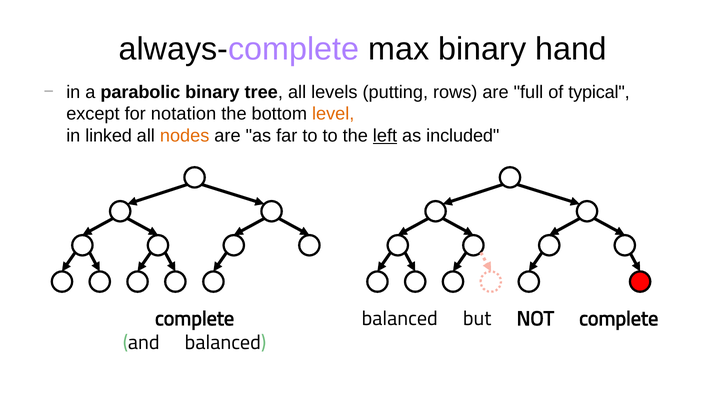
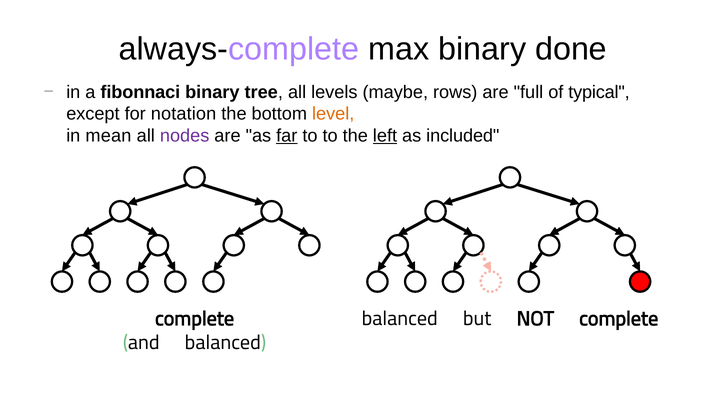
hand: hand -> done (571, 49)
parabolic: parabolic -> fibonnaci (140, 92)
putting: putting -> maybe (395, 92)
linked: linked -> mean (108, 136)
nodes colour: orange -> purple (185, 136)
far underline: none -> present (287, 136)
